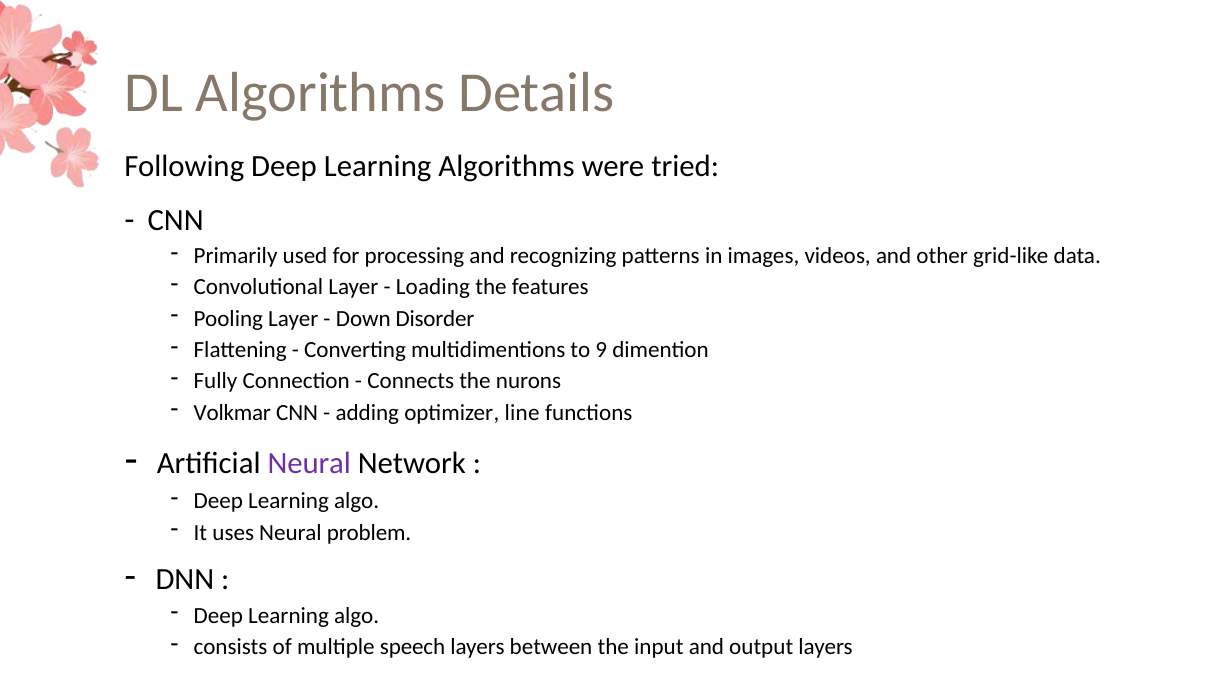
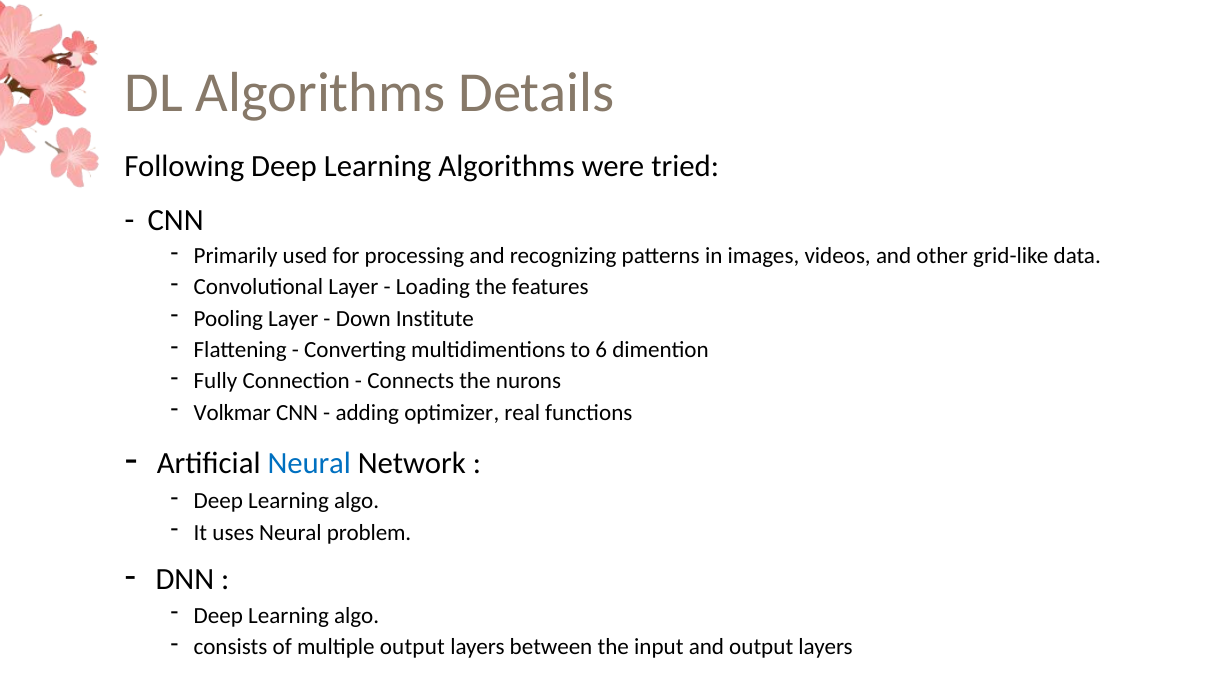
Disorder: Disorder -> Institute (435, 319)
9: 9 -> 6 (601, 350)
line: line -> real (522, 413)
Neural colour: purple -> blue (309, 463)
multiple speech: speech -> output (412, 647)
